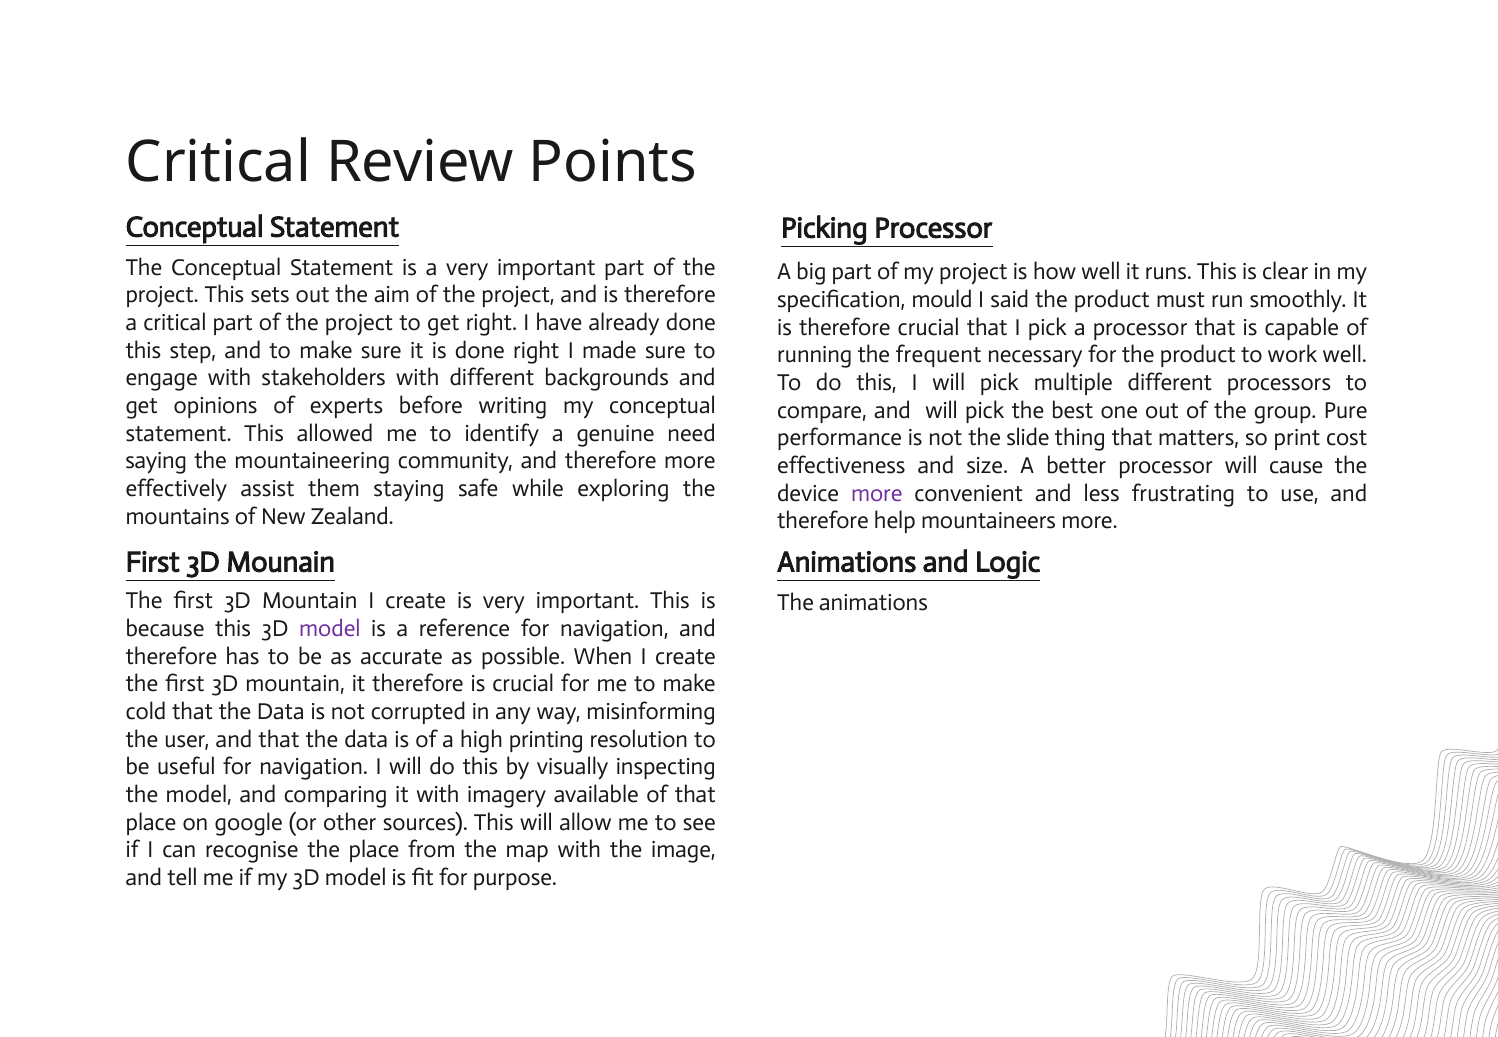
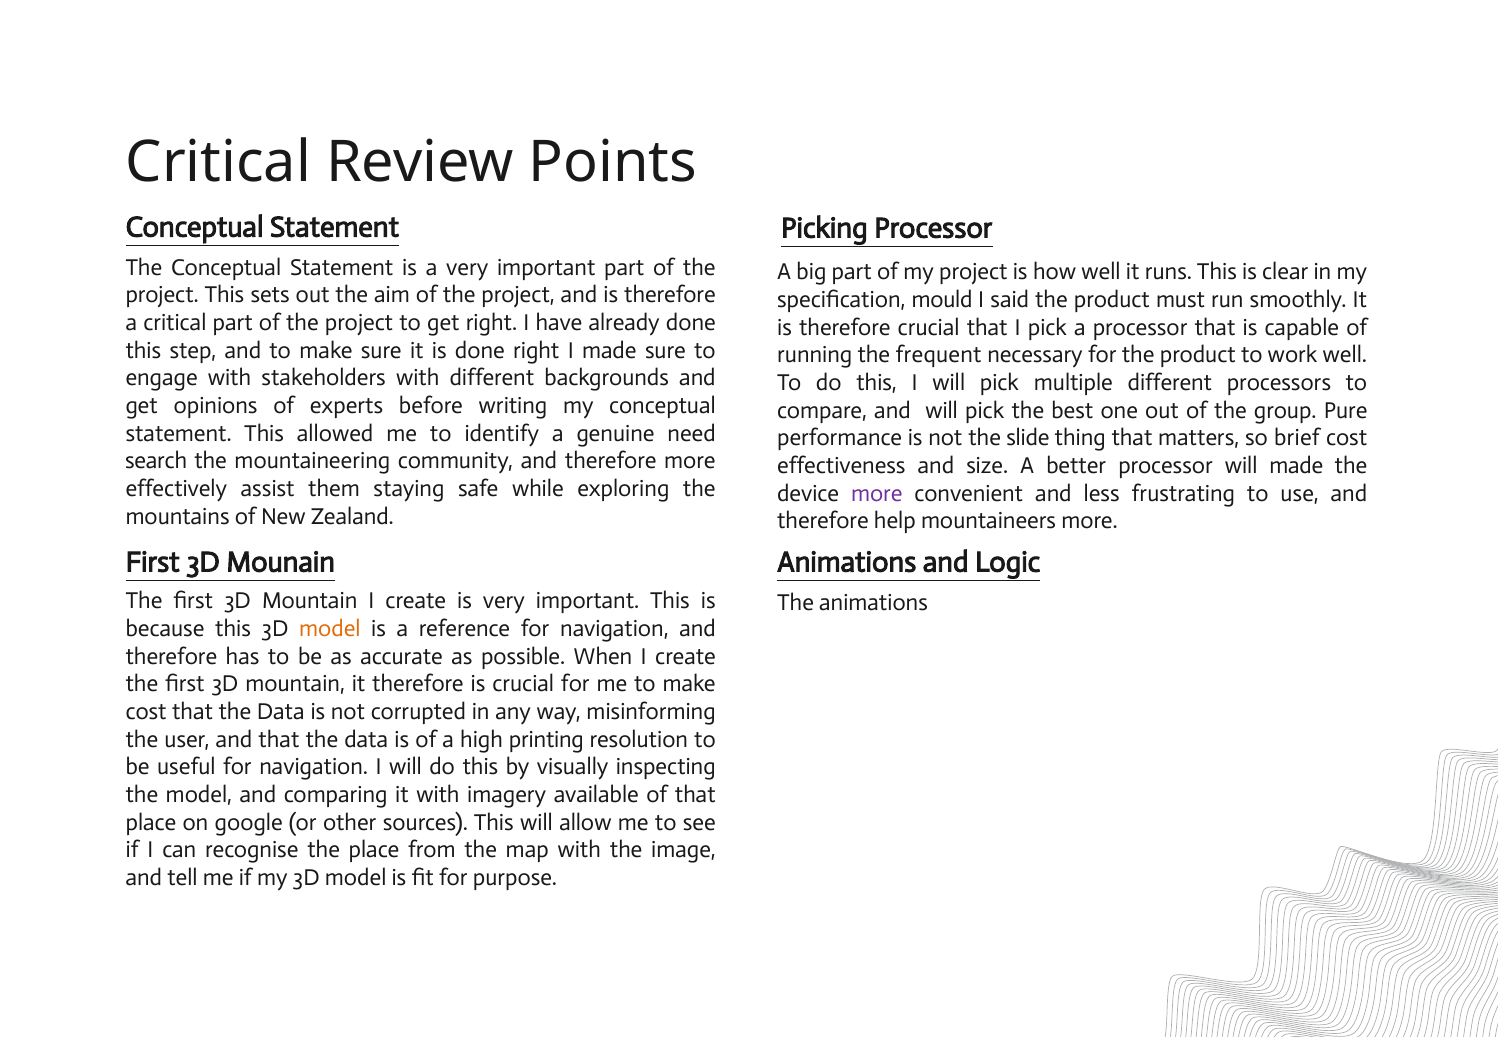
print: print -> brief (1297, 438)
saying: saying -> search (156, 461)
will cause: cause -> made (1296, 466)
model colour: purple -> orange (330, 629)
cold: cold -> cost (146, 712)
